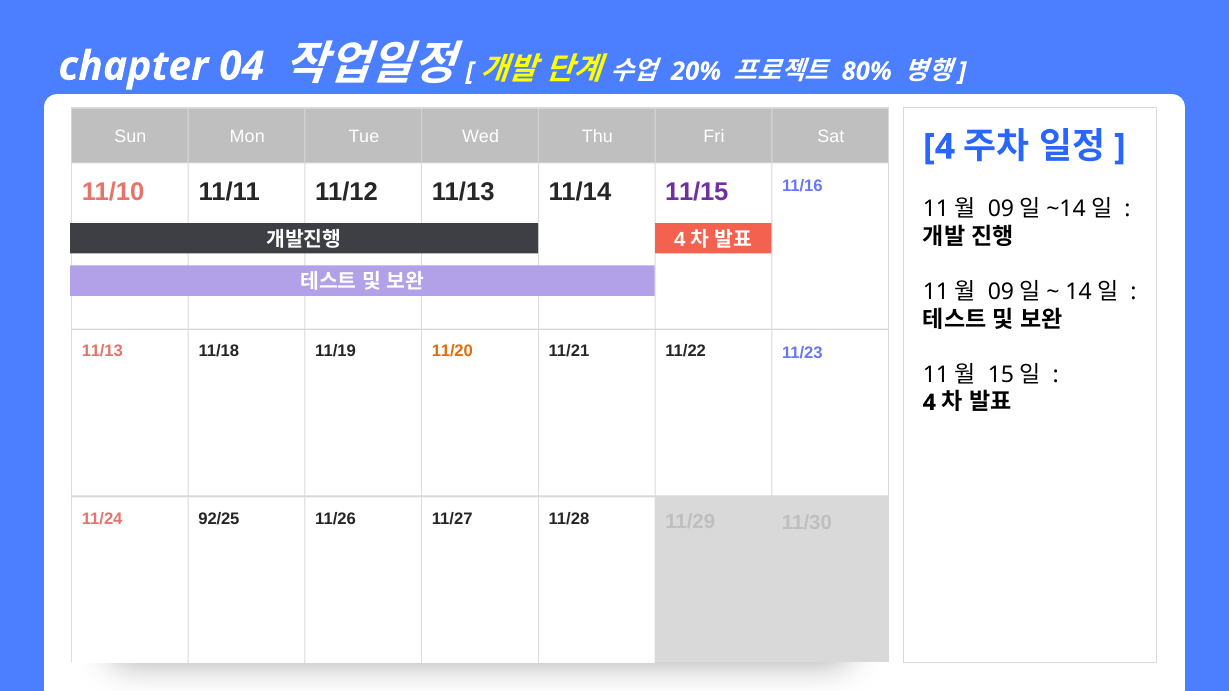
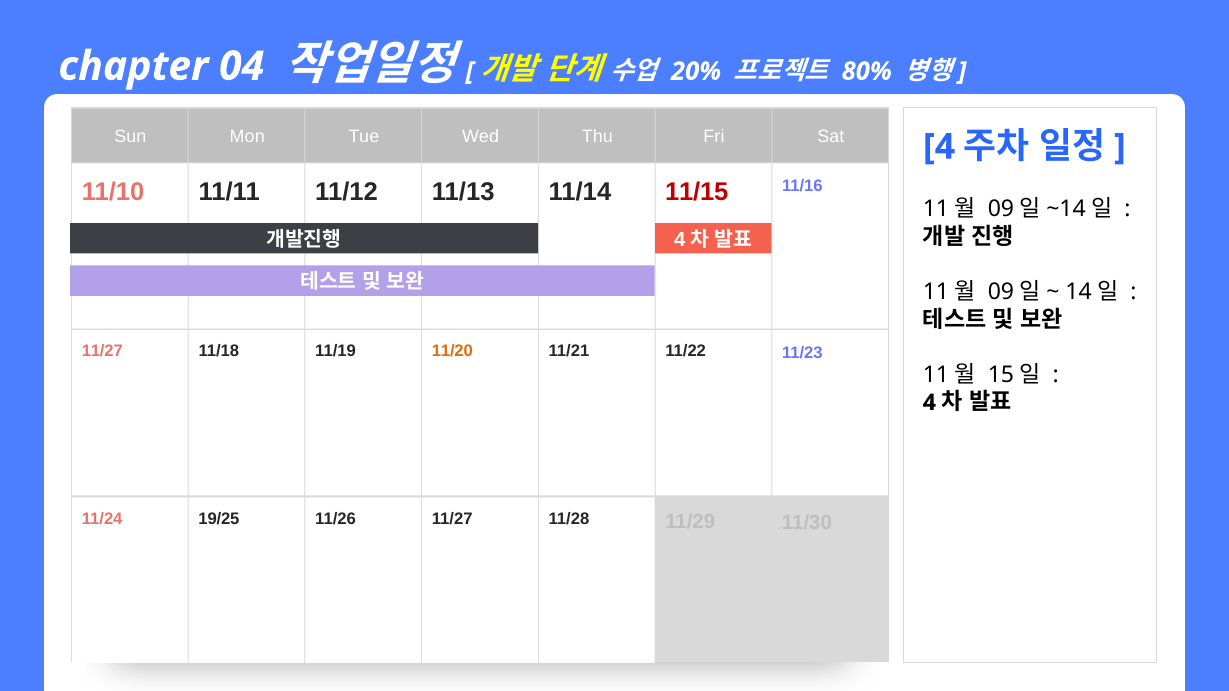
11/15 colour: purple -> red (697, 192)
11/13: 11/13 -> 11/27 (102, 352)
92/25: 92/25 -> 19/25 (219, 519)
